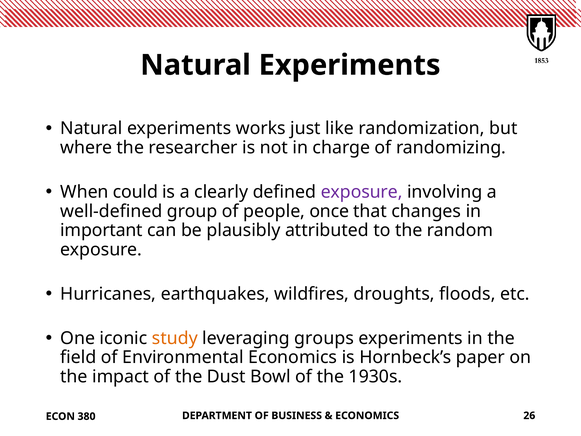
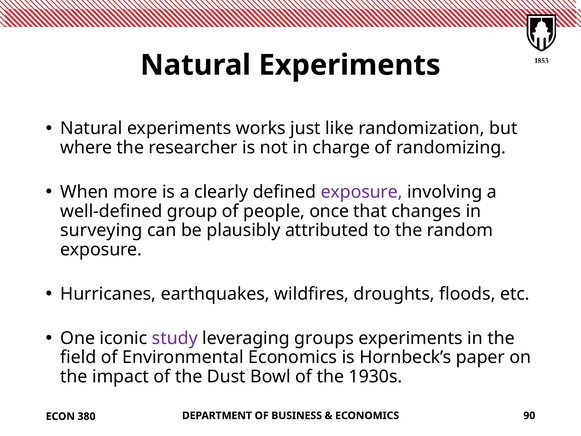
could: could -> more (135, 192)
important: important -> surveying (101, 230)
study colour: orange -> purple (175, 338)
26: 26 -> 90 (529, 415)
